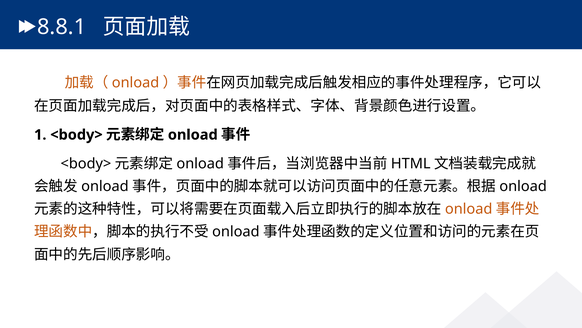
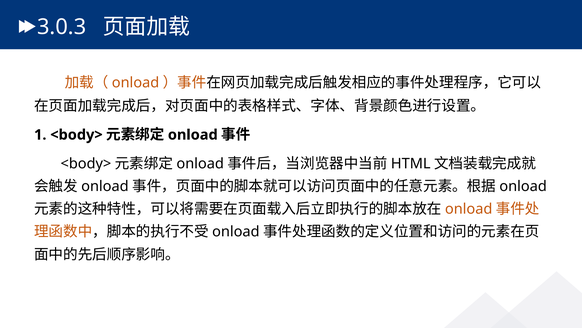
8.8.1: 8.8.1 -> 3.0.3 (62, 27)
